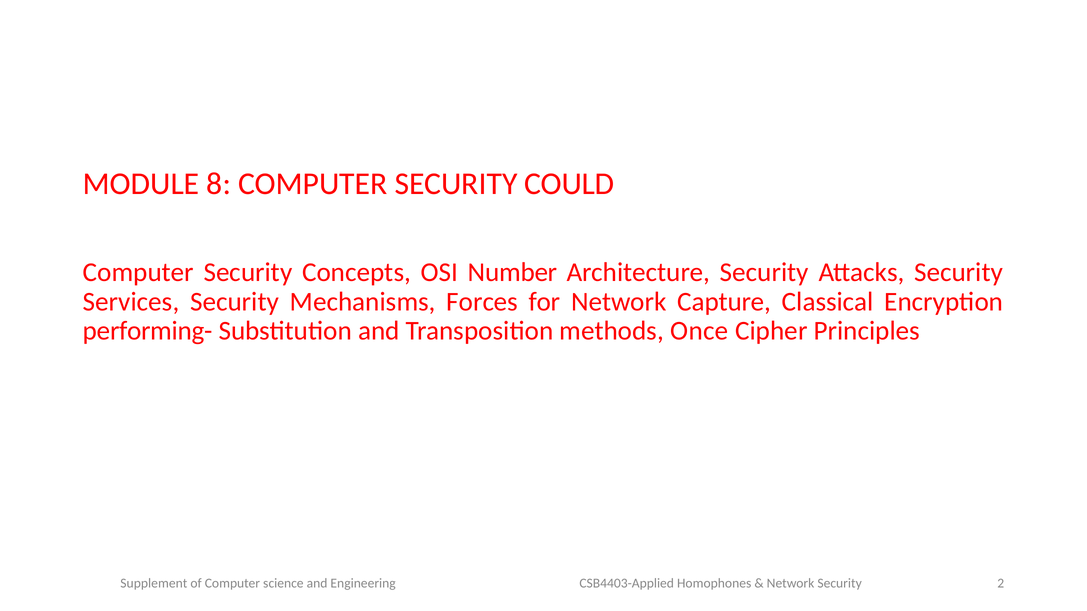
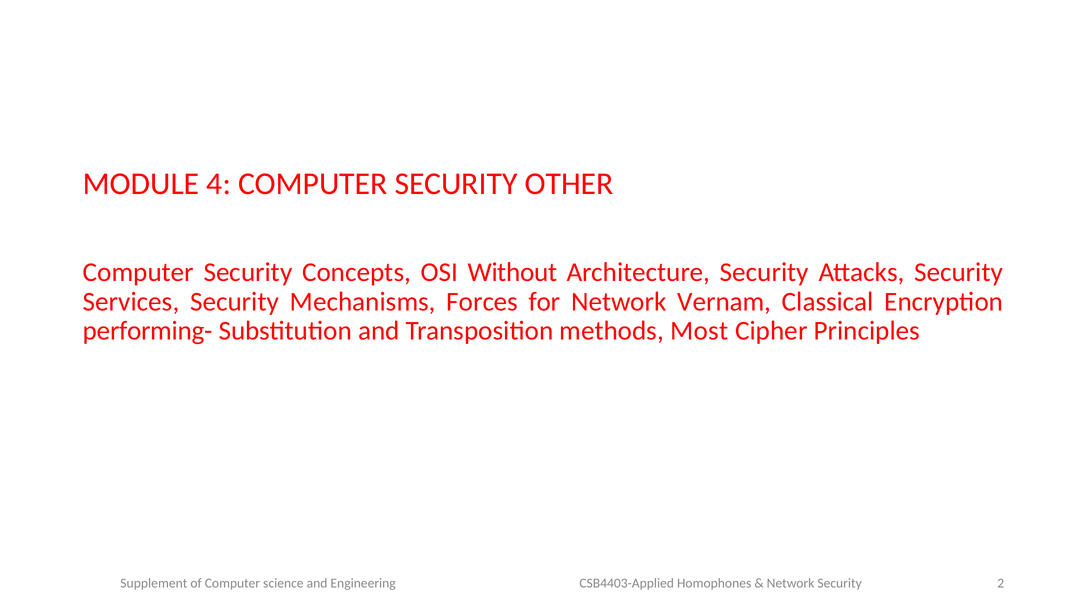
8: 8 -> 4 (219, 184)
COULD: COULD -> OTHER (569, 184)
Number: Number -> Without (513, 273)
Capture: Capture -> Vernam (724, 302)
Once: Once -> Most (699, 331)
